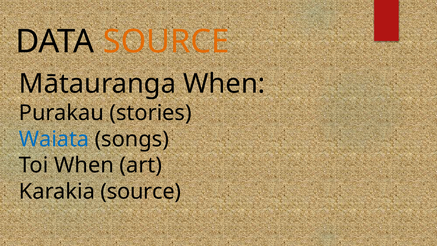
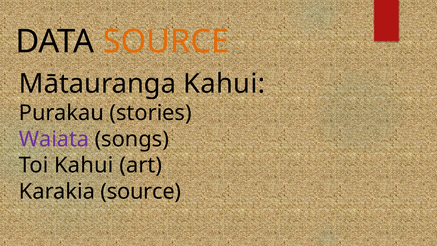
Mātauranga When: When -> Kahui (224, 84)
Waiata colour: blue -> purple (54, 139)
Toi When: When -> Kahui (84, 165)
